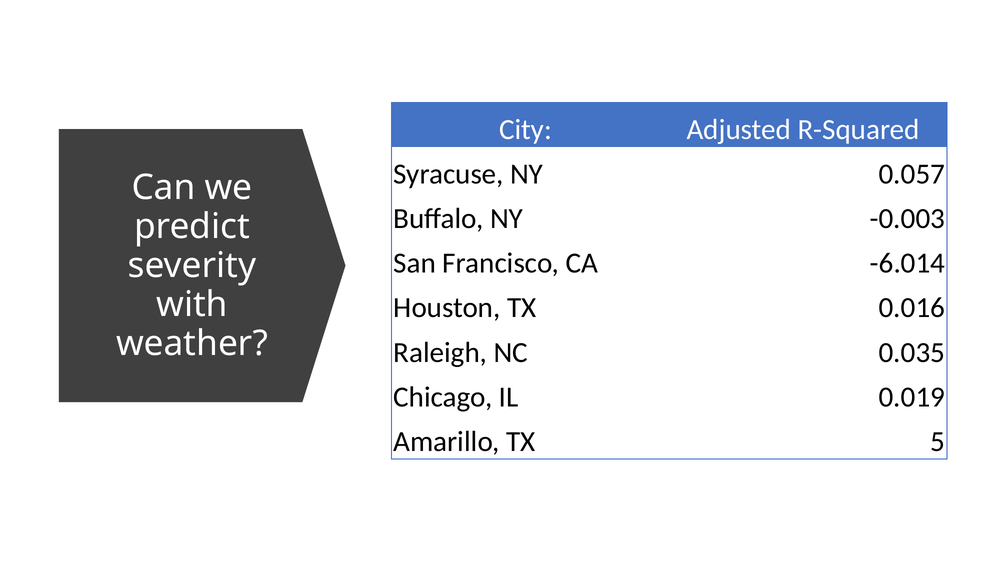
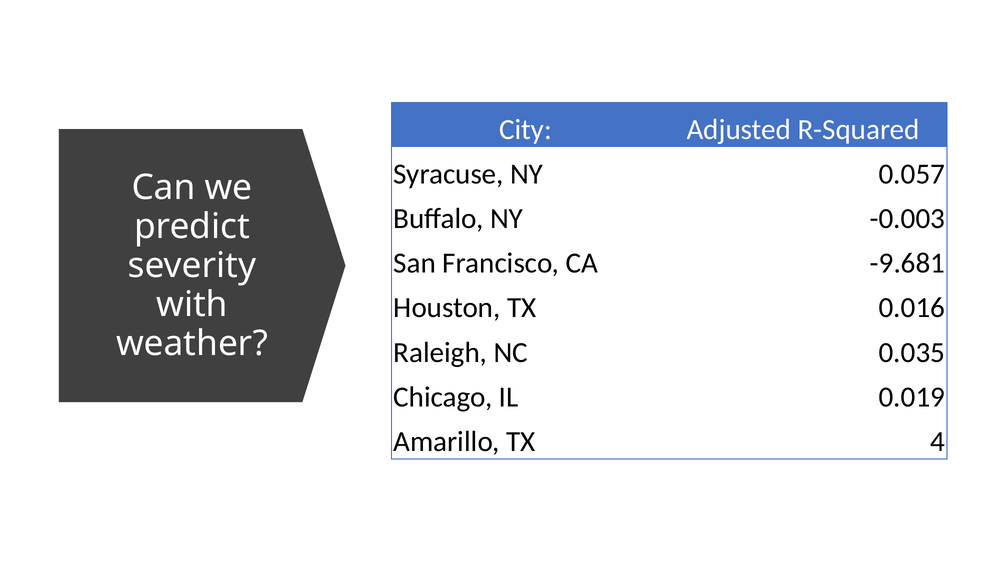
-6.014: -6.014 -> -9.681 (907, 263)
5: 5 -> 4 (938, 442)
